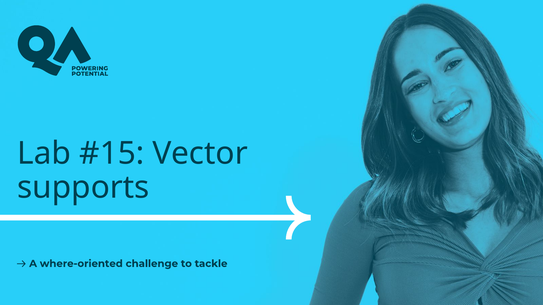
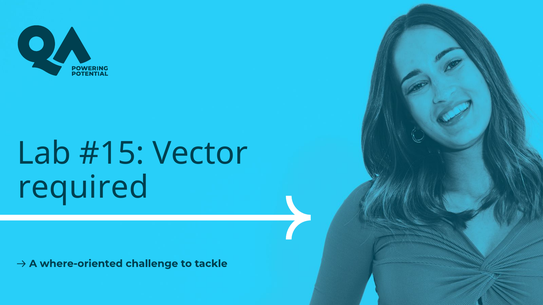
supports: supports -> required (83, 188)
